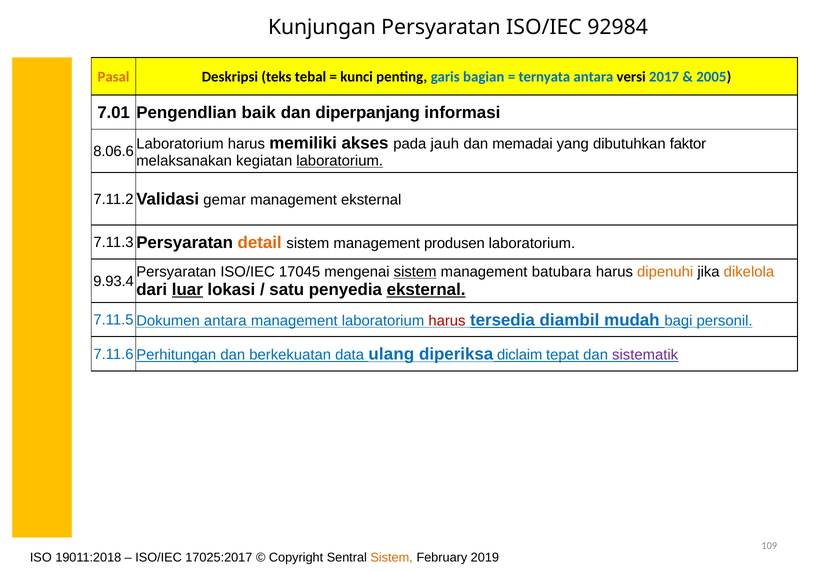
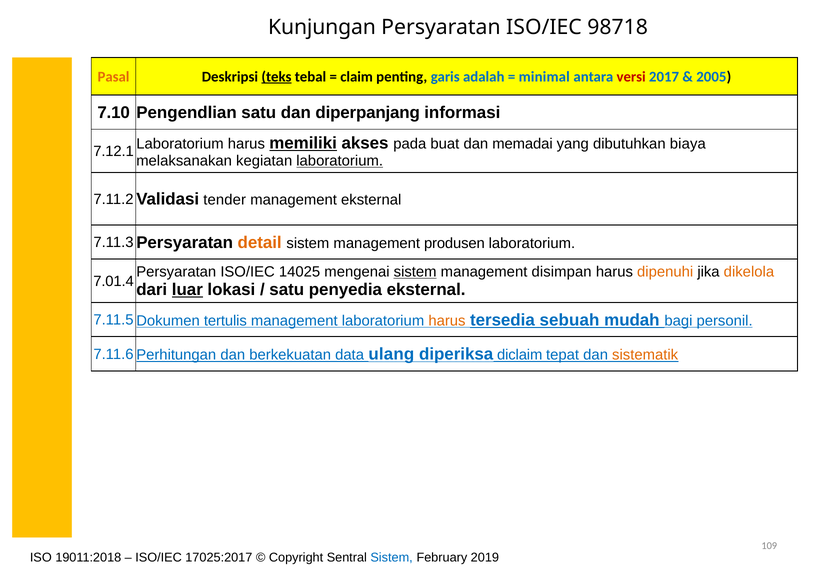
92984: 92984 -> 98718 (618, 27)
teks underline: none -> present (276, 77)
kunci: kunci -> claim (357, 77)
bagian: bagian -> adalah (484, 77)
ternyata: ternyata -> minimal (544, 77)
versi colour: black -> red (631, 77)
7.01: 7.01 -> 7.10 (114, 113)
Pengendlian baik: baik -> satu (259, 113)
memiliki underline: none -> present (303, 143)
jauh: jauh -> buat (445, 144)
faktor: faktor -> biaya (688, 144)
8.06.6: 8.06.6 -> 7.12.1 (114, 151)
gemar: gemar -> tender (225, 200)
17045: 17045 -> 14025 (300, 272)
batubara: batubara -> disimpan (562, 272)
9.93.4: 9.93.4 -> 7.01.4 (114, 281)
eksternal underline: present -> none (426, 290)
antara: antara -> tertulis (225, 321)
harus colour: red -> orange (447, 321)
diambil: diambil -> sebuah (569, 320)
sistematik colour: purple -> orange (645, 355)
Sistem colour: orange -> blue (392, 557)
